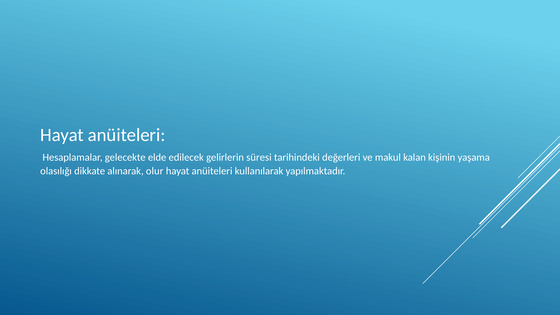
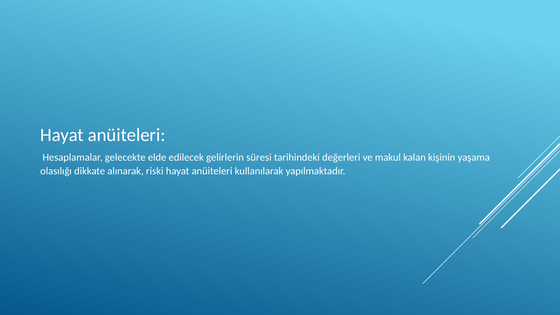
olur: olur -> riski (155, 171)
